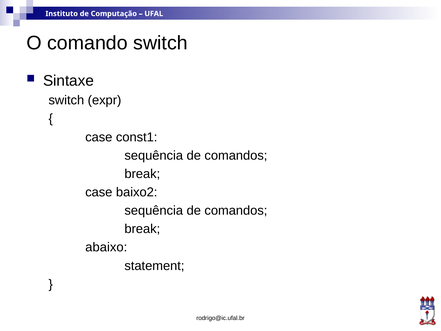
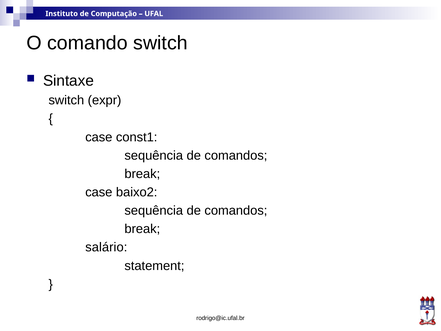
abaixo: abaixo -> salário (106, 247)
